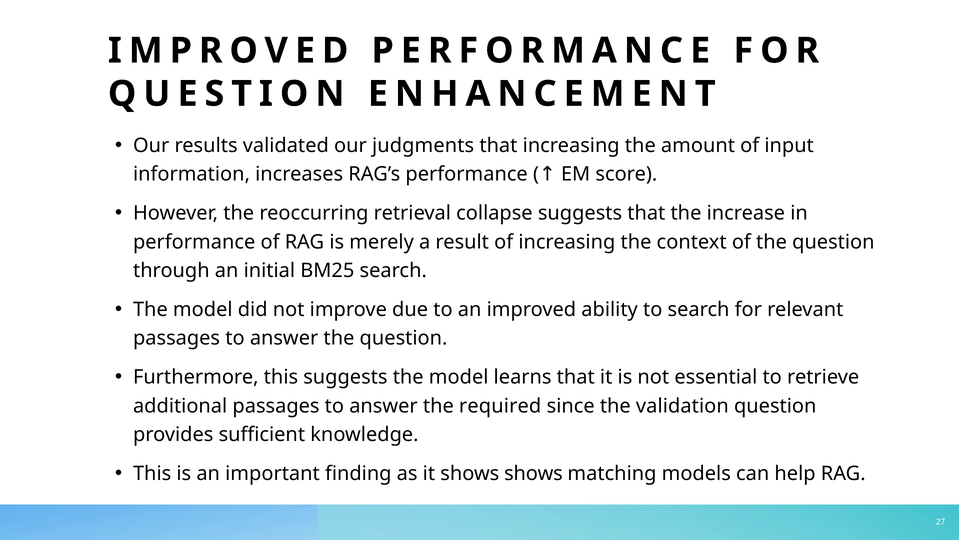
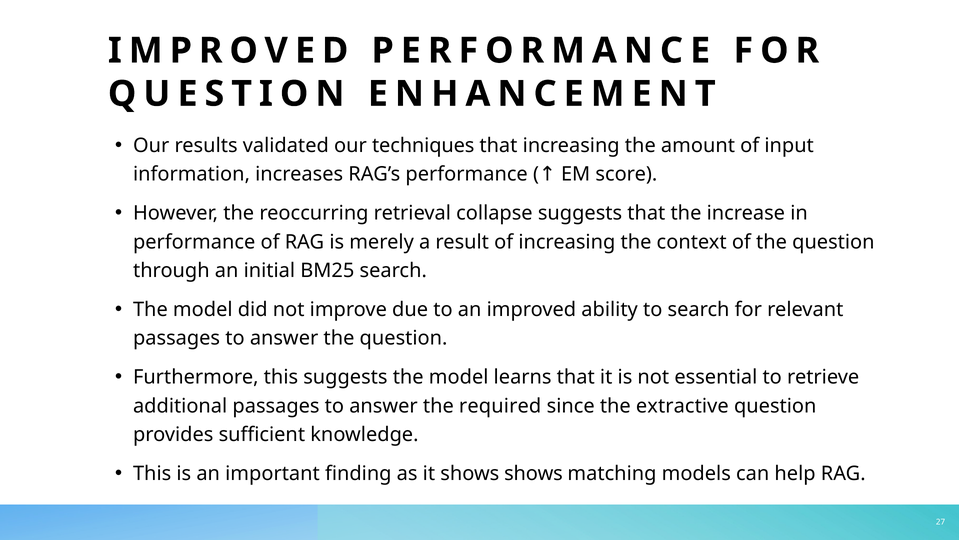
judgments: judgments -> techniques (423, 145)
validation: validation -> extractive (682, 406)
